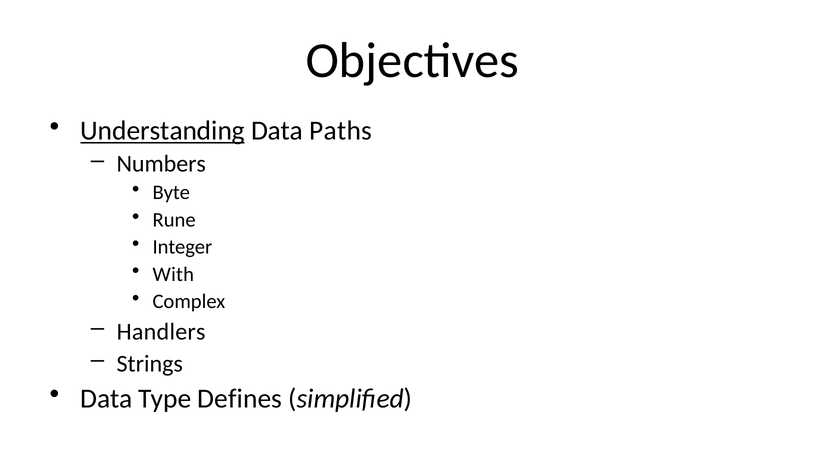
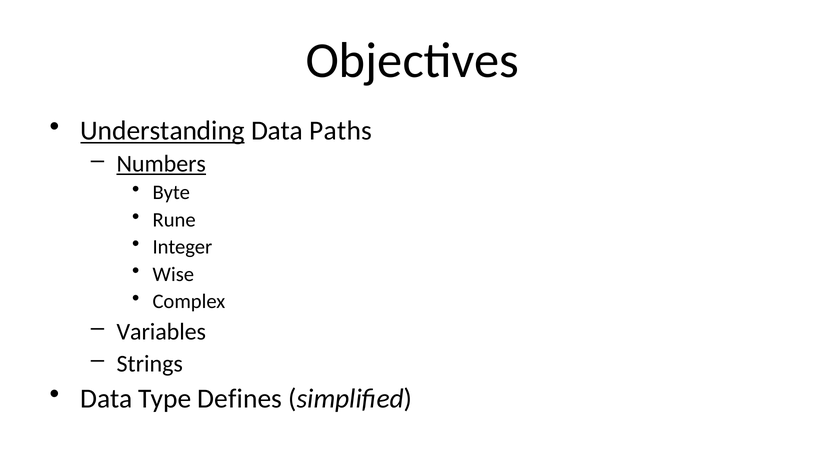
Numbers underline: none -> present (161, 164)
With: With -> Wise (173, 274)
Handlers: Handlers -> Variables (161, 332)
